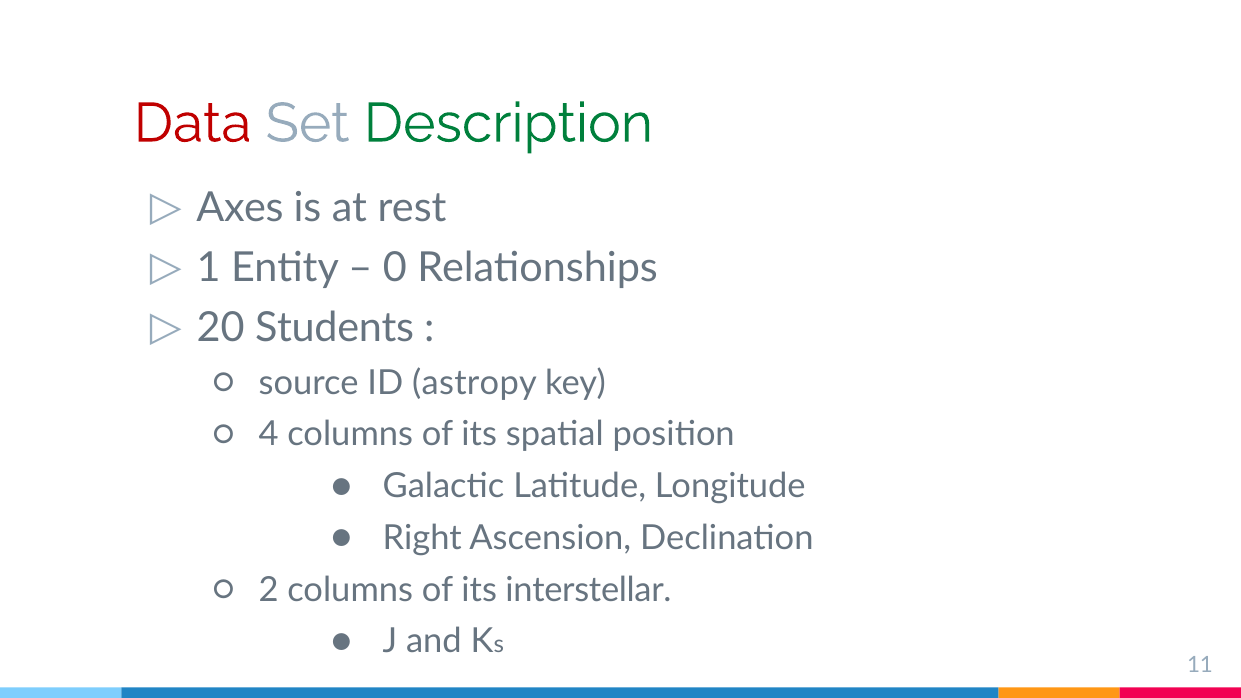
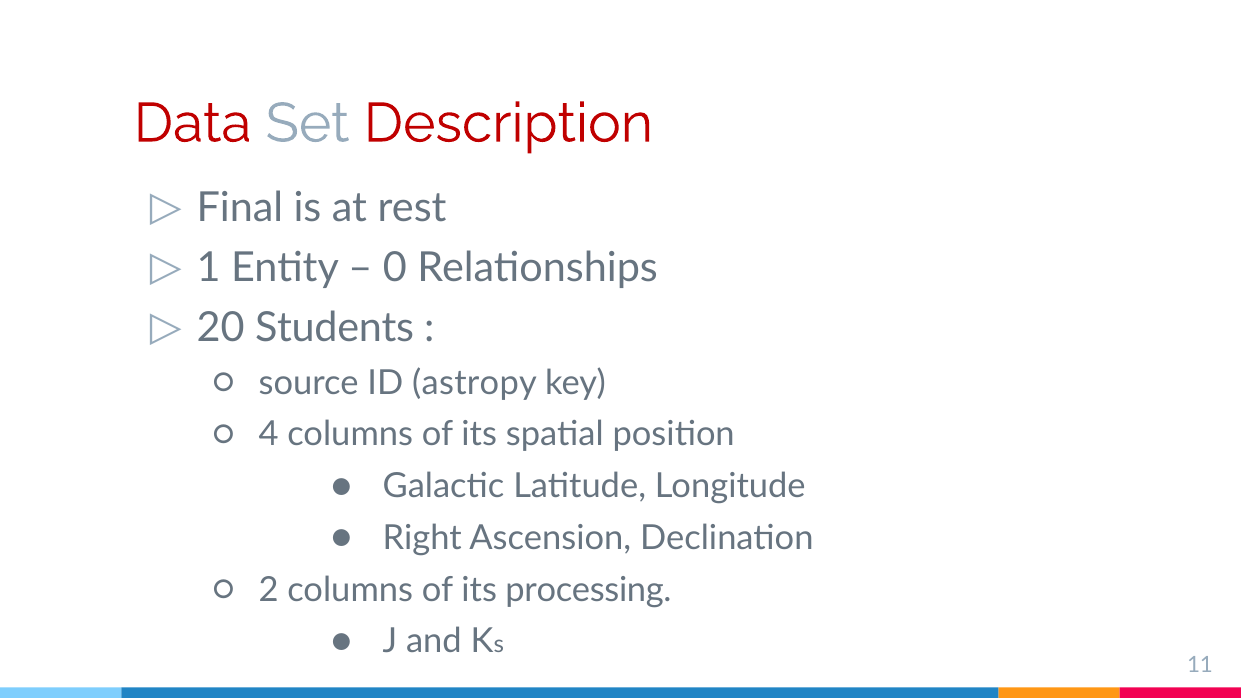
Description colour: green -> red (508, 123)
Axes: Axes -> Final (240, 207)
interstellar: interstellar -> processing (589, 590)
